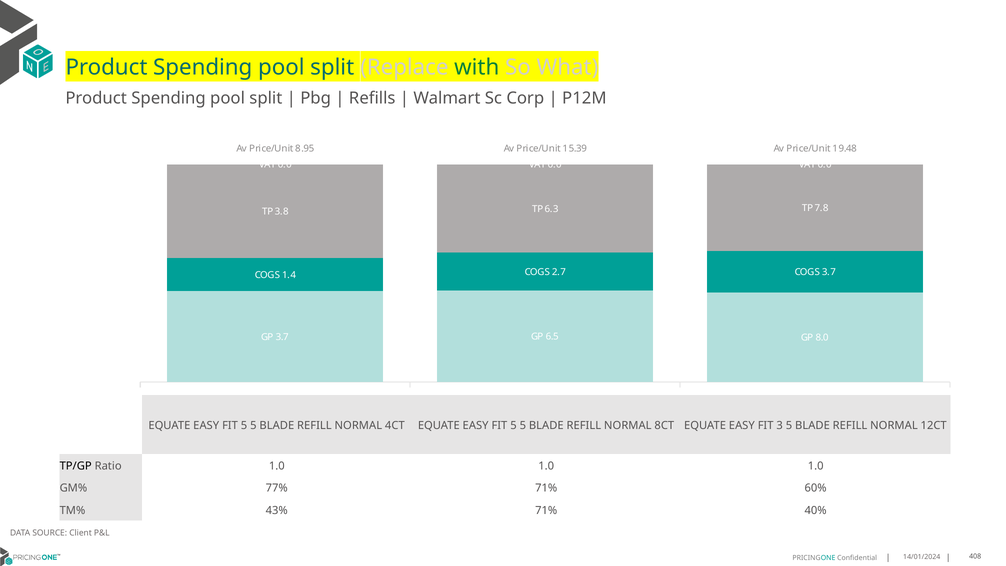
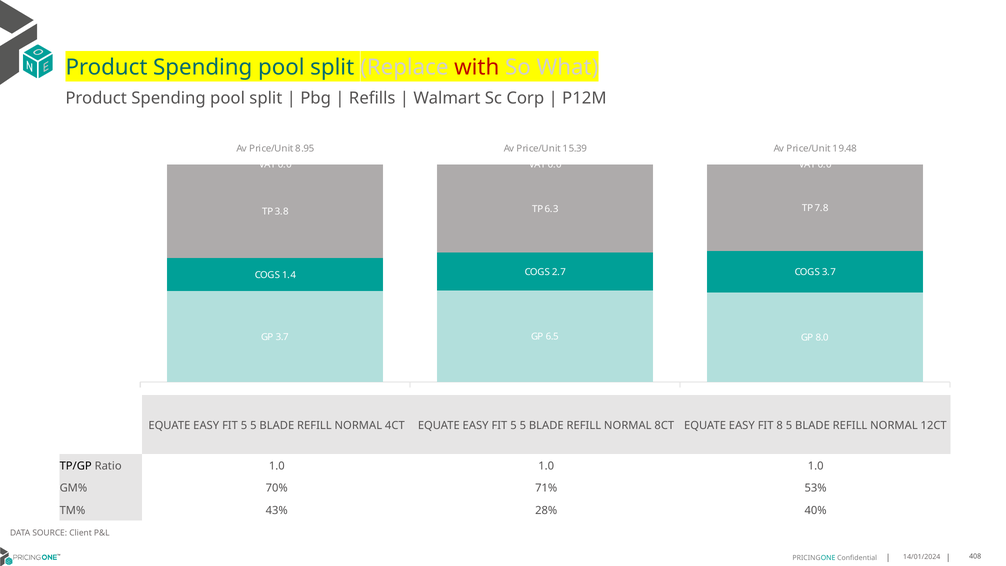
with colour: green -> red (477, 68)
3: 3 -> 8 (780, 425)
77%: 77% -> 70% (277, 488)
60%: 60% -> 53% (816, 488)
43% 71%: 71% -> 28% (546, 510)
